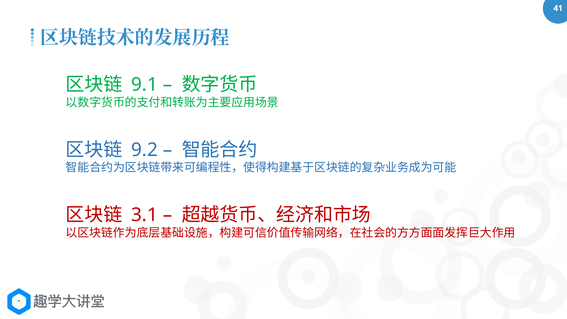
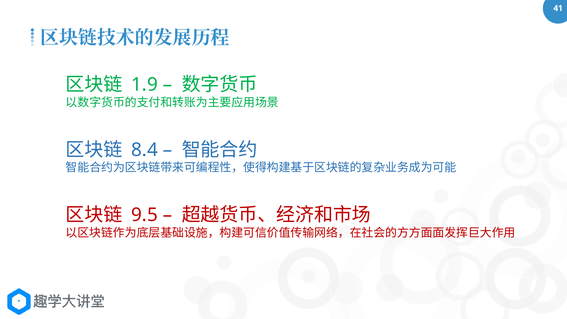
9.1: 9.1 -> 1.9 (144, 85)
9.2: 9.2 -> 8.4 (144, 150)
3.1: 3.1 -> 9.5 (144, 215)
